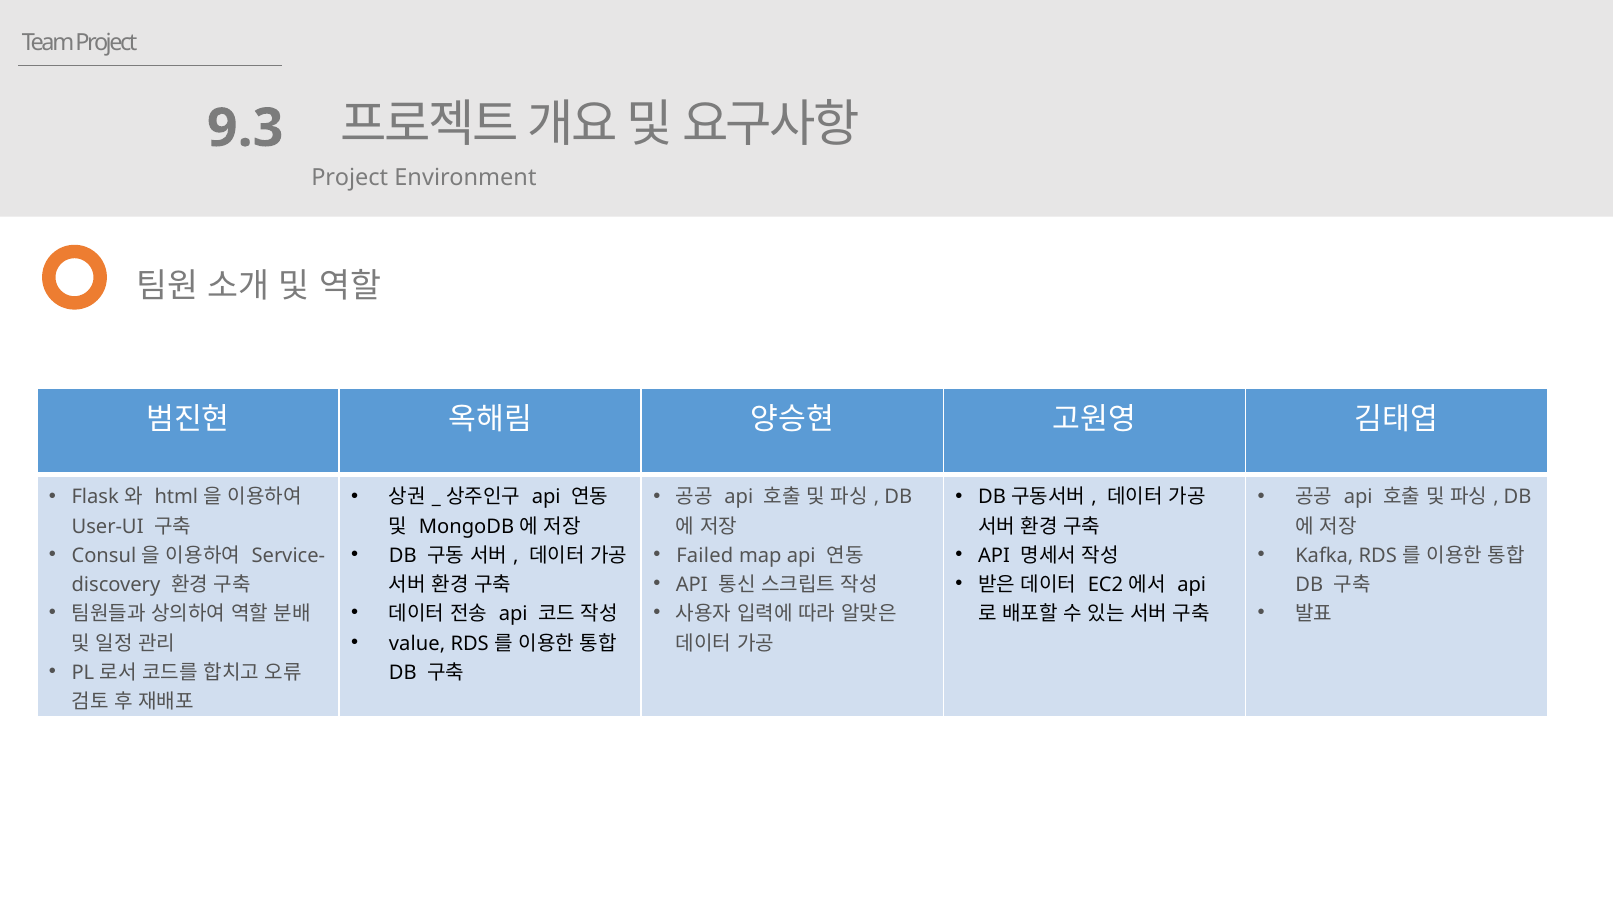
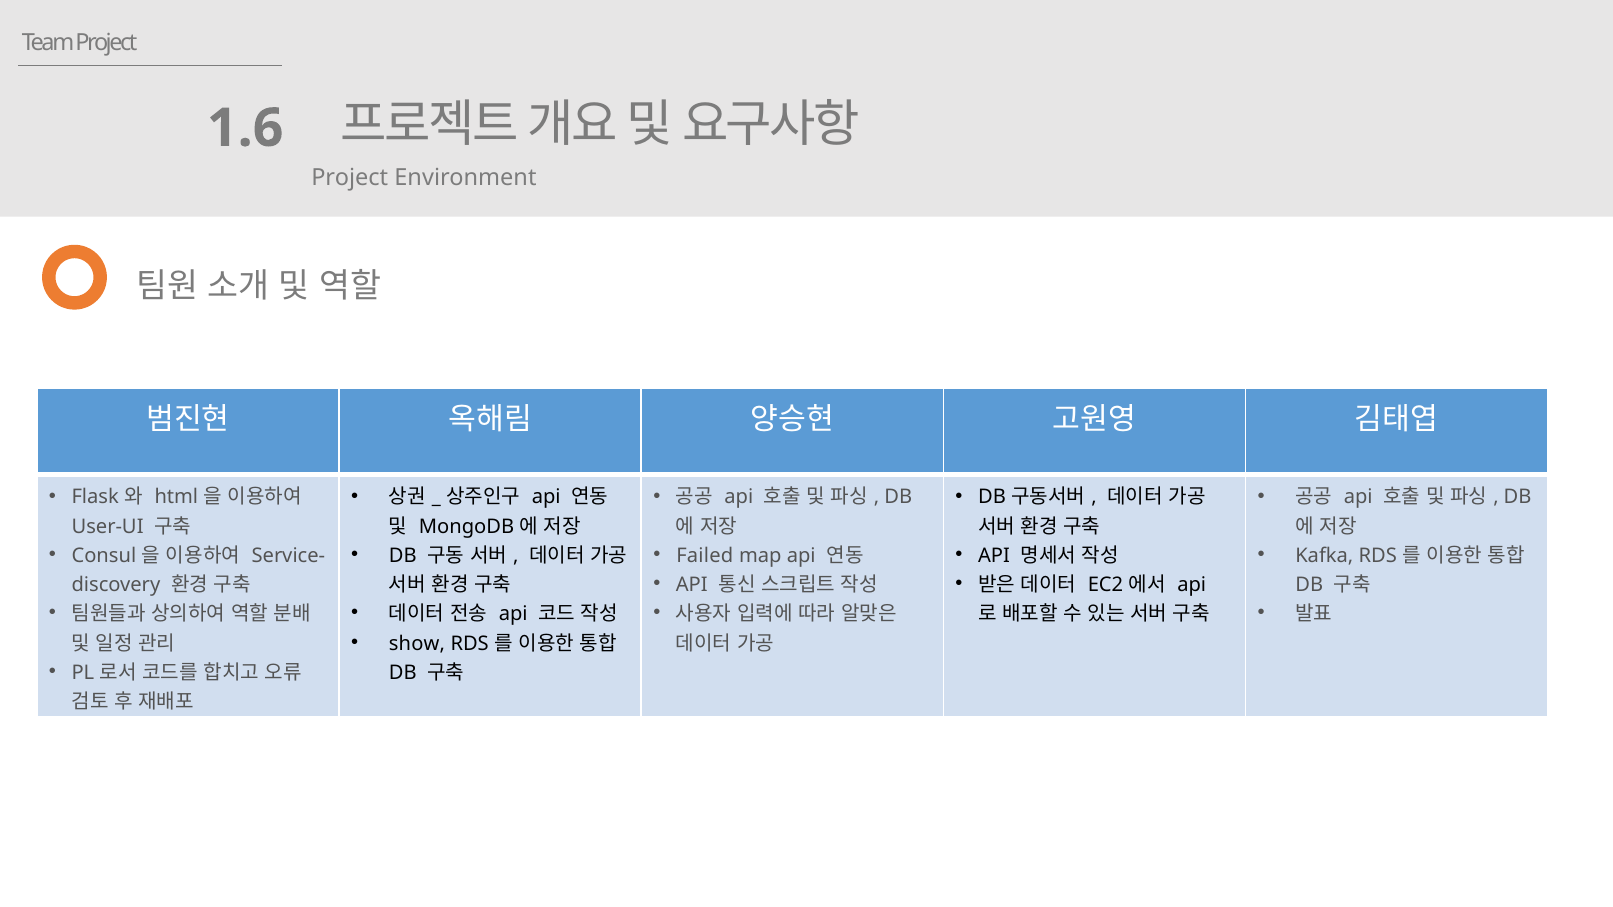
9.3: 9.3 -> 1.6 (245, 128)
value: value -> show (417, 644)
